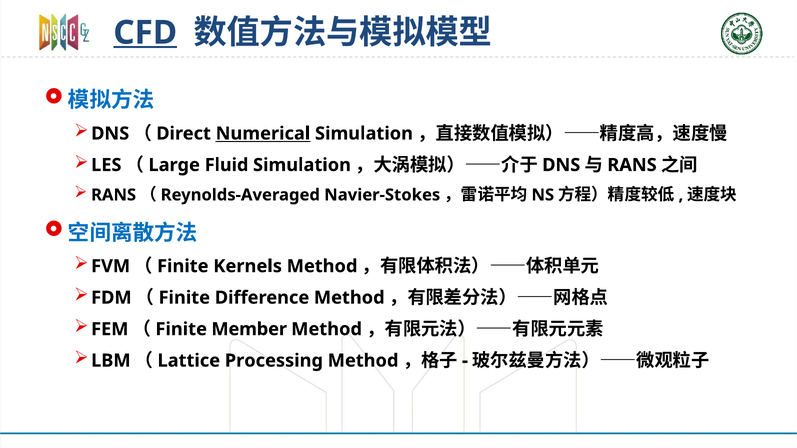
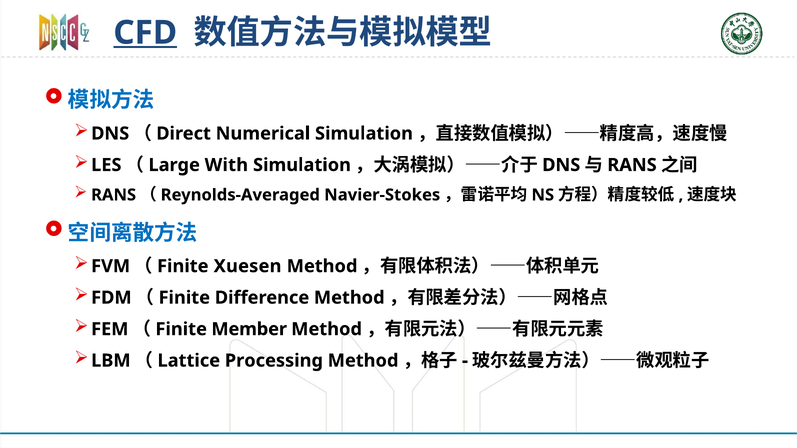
Numerical underline: present -> none (263, 134)
Fluid: Fluid -> With (226, 165)
Kernels: Kernels -> Xuesen (248, 266)
